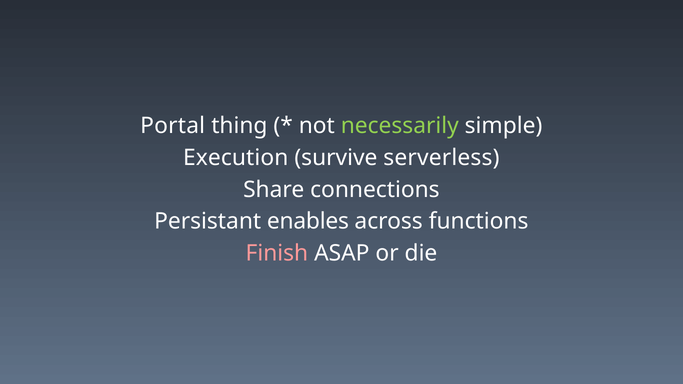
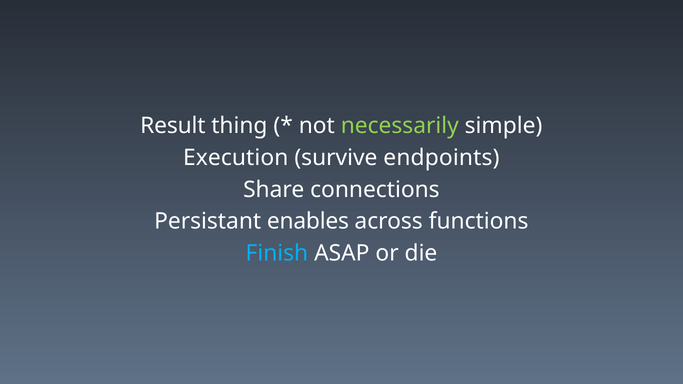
Portal: Portal -> Result (173, 126)
serverless: serverless -> endpoints (441, 158)
Finish colour: pink -> light blue (277, 253)
